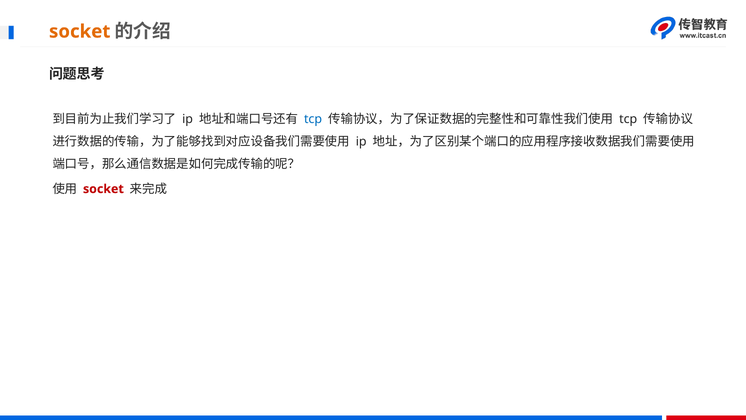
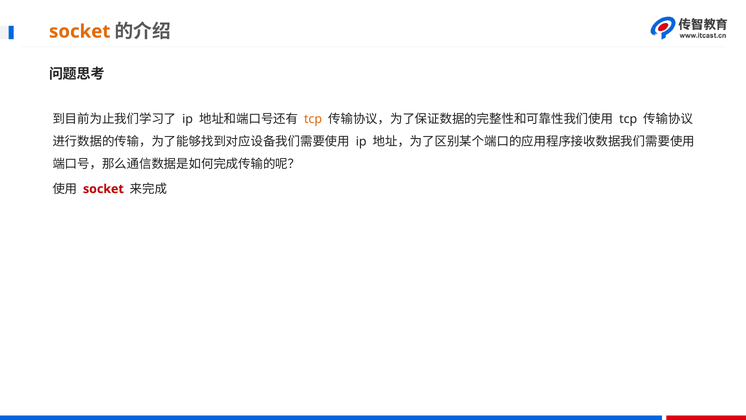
tcp colour: blue -> orange (313, 119)
